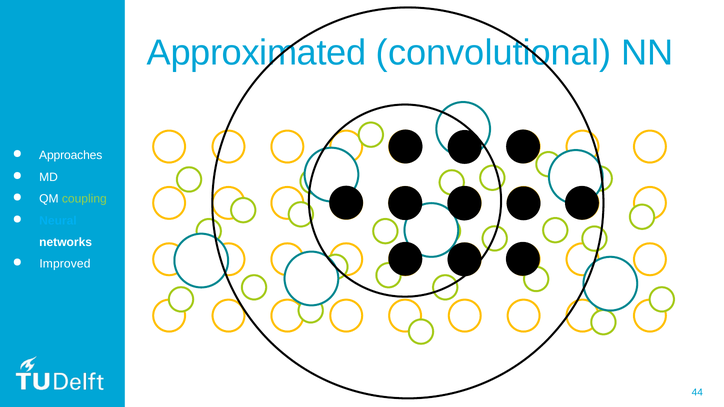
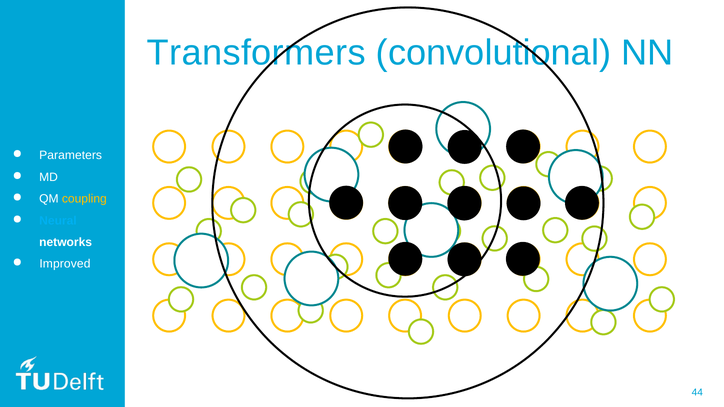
Approximated: Approximated -> Transformers (256, 53)
Approaches: Approaches -> Parameters (71, 156)
coupling colour: light green -> yellow (84, 199)
